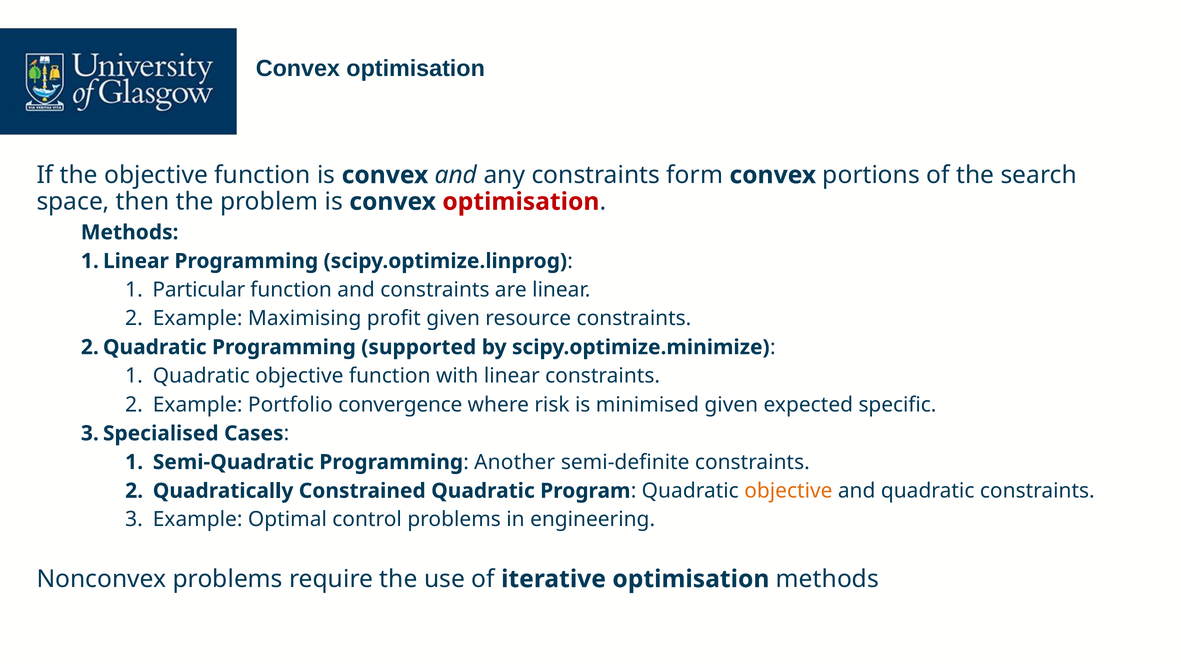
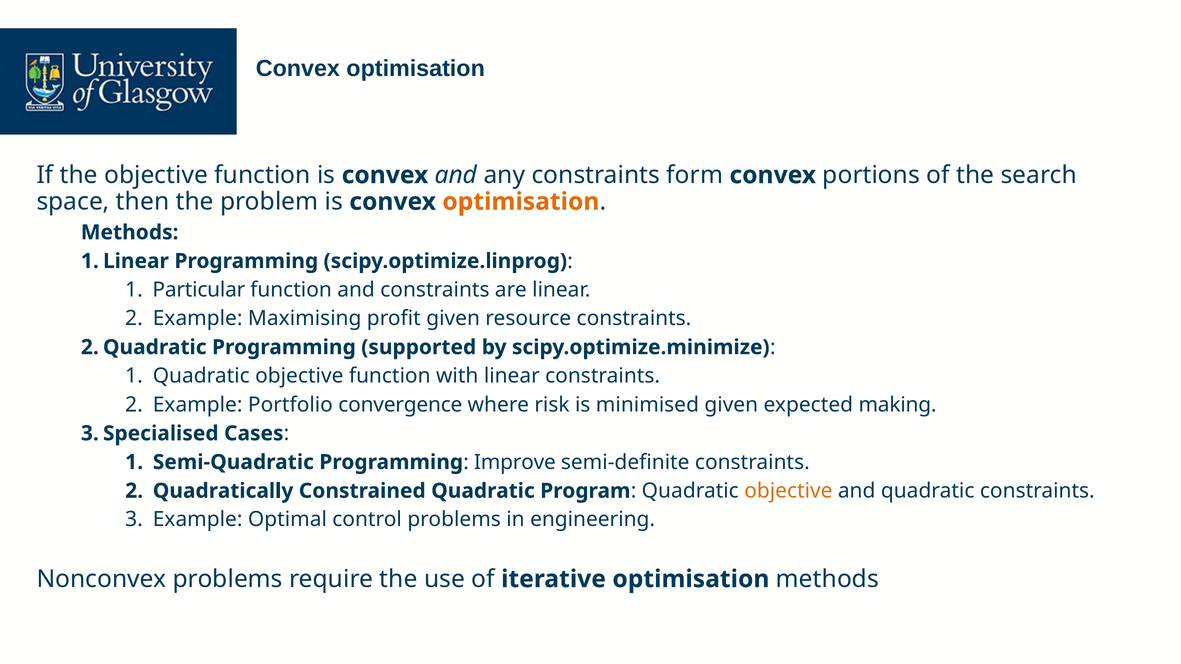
optimisation colour: red -> orange (521, 202)
specific: specific -> making (898, 405)
Another: Another -> Improve (515, 462)
